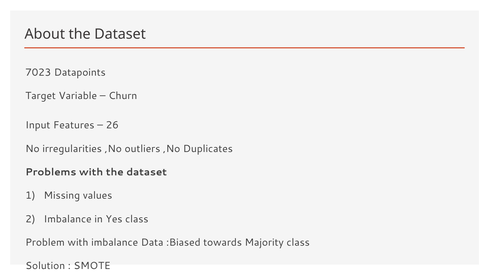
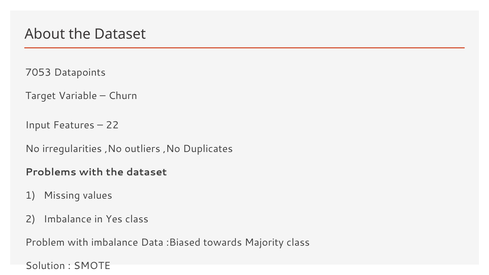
7023: 7023 -> 7053 (38, 72)
26: 26 -> 22 (112, 125)
